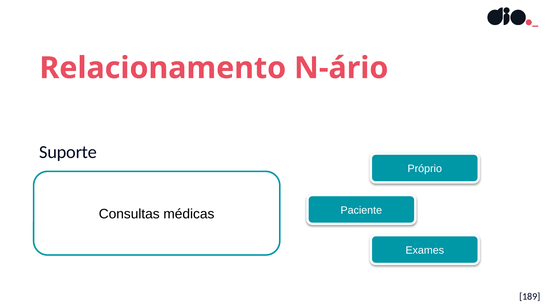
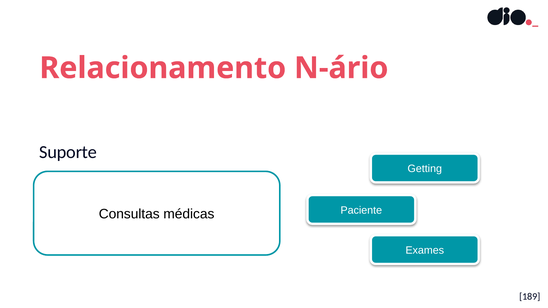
Próprio: Próprio -> Getting (425, 169)
